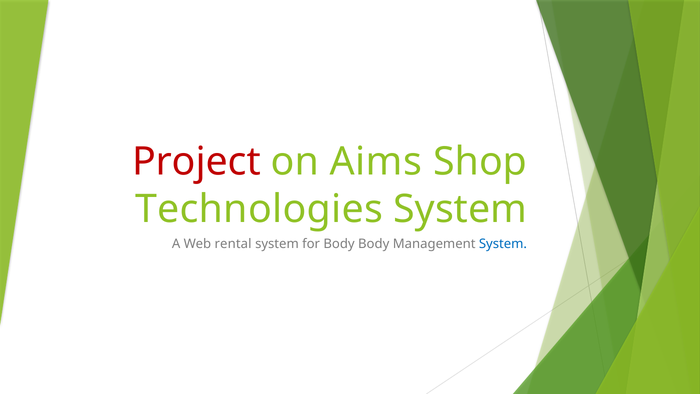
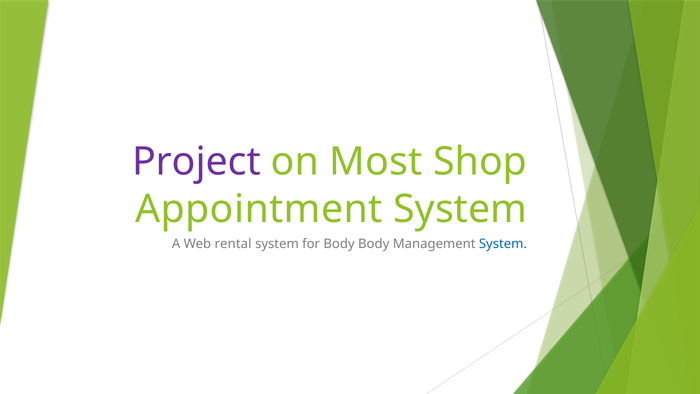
Project colour: red -> purple (196, 162)
Aims: Aims -> Most (376, 162)
Technologies: Technologies -> Appointment (259, 209)
